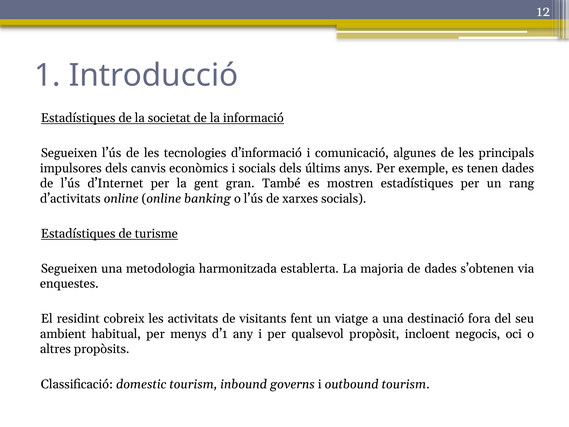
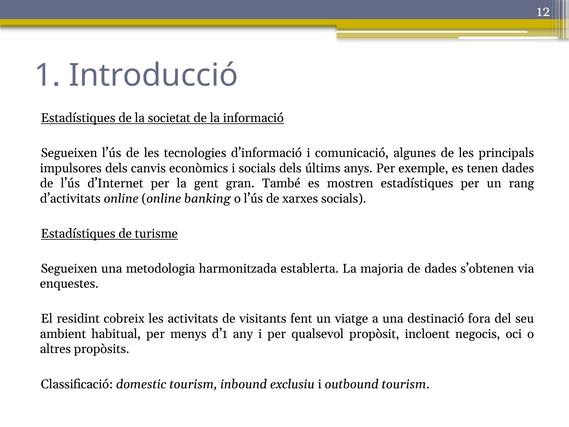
governs: governs -> exclusiu (292, 384)
